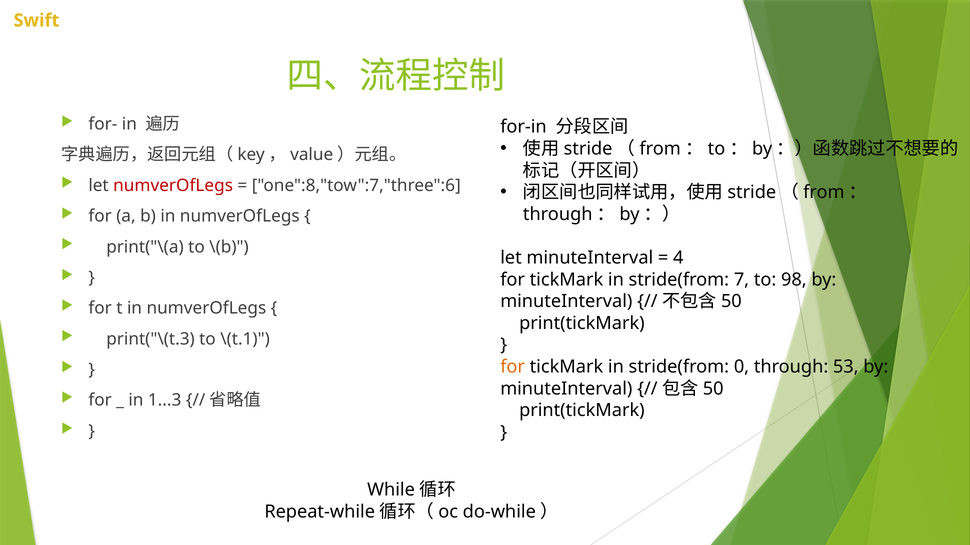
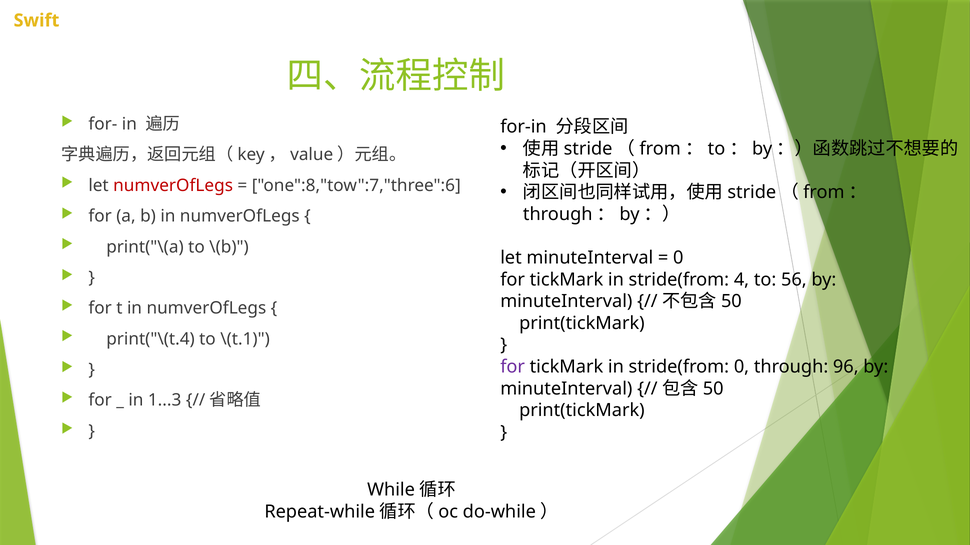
4: 4 -> 0 (678, 258)
7: 7 -> 4 (742, 280)
98: 98 -> 56 (794, 280)
print("\(t.3: print("\(t.3 -> print("\(t.4 (151, 339)
for colour: orange -> purple (513, 367)
53: 53 -> 96 (846, 367)
